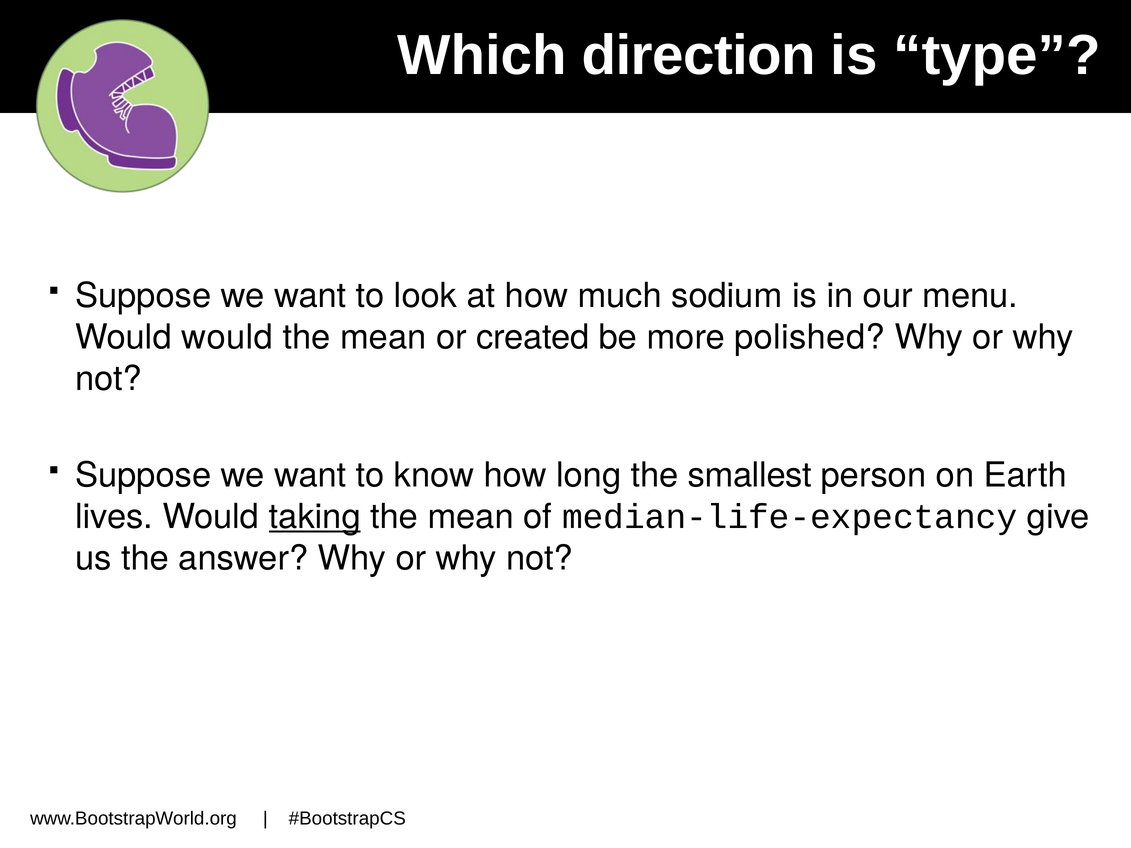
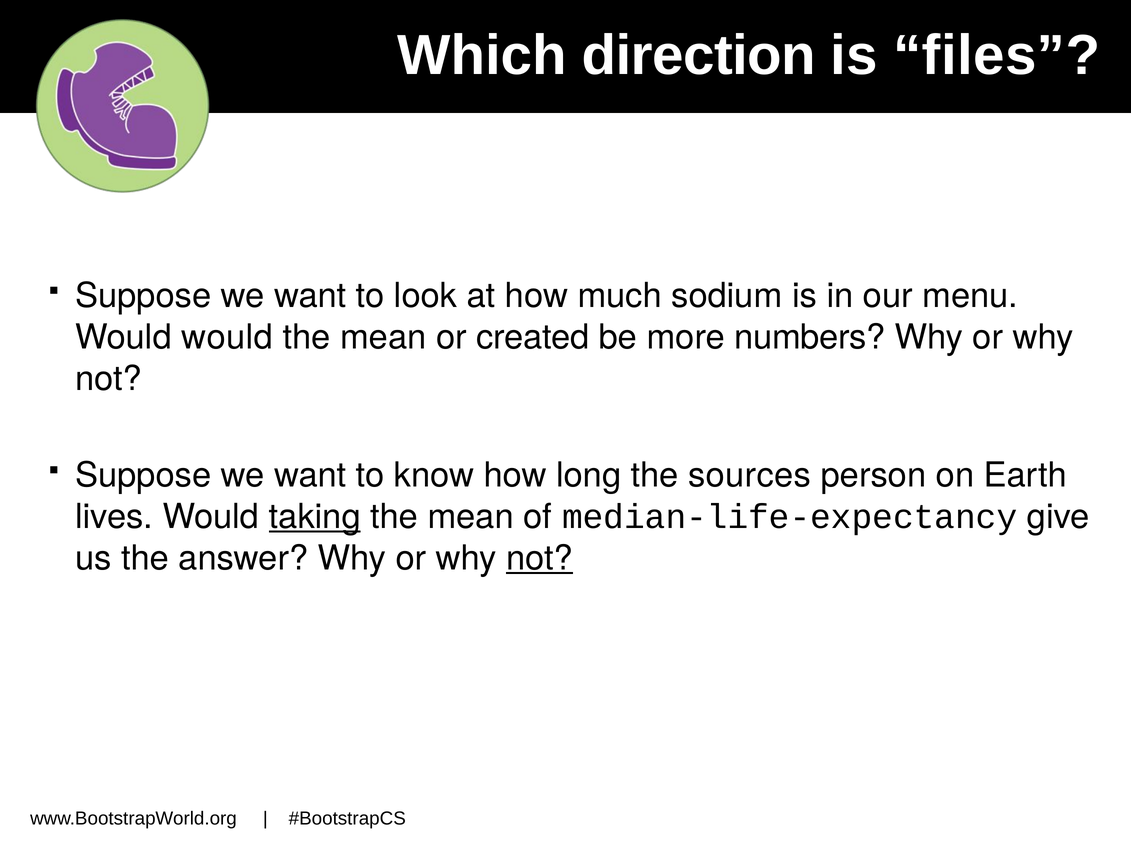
type: type -> files (997, 56)
polished: polished -> numbers (810, 337)
smallest: smallest -> sources (750, 476)
not underline: none -> present (540, 558)
